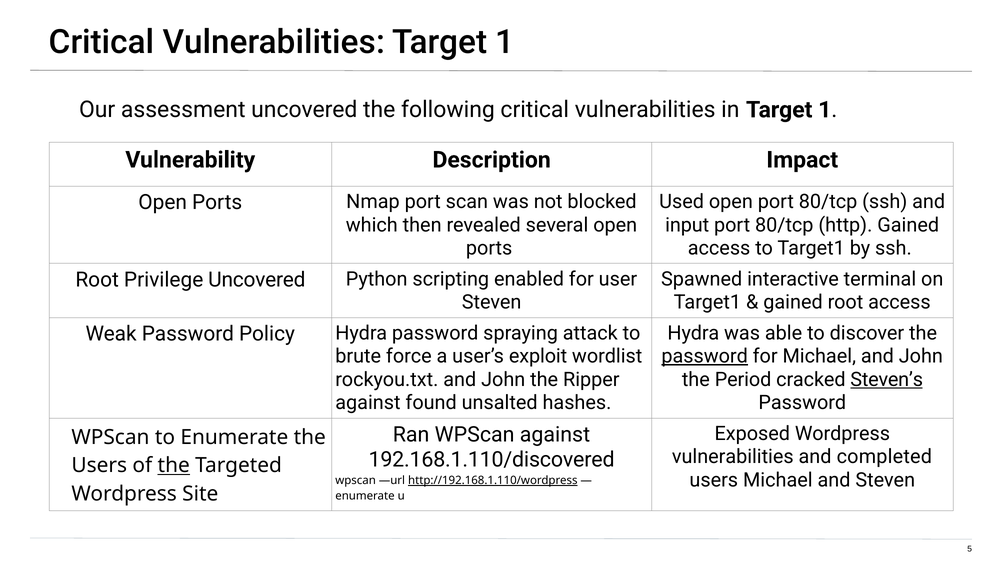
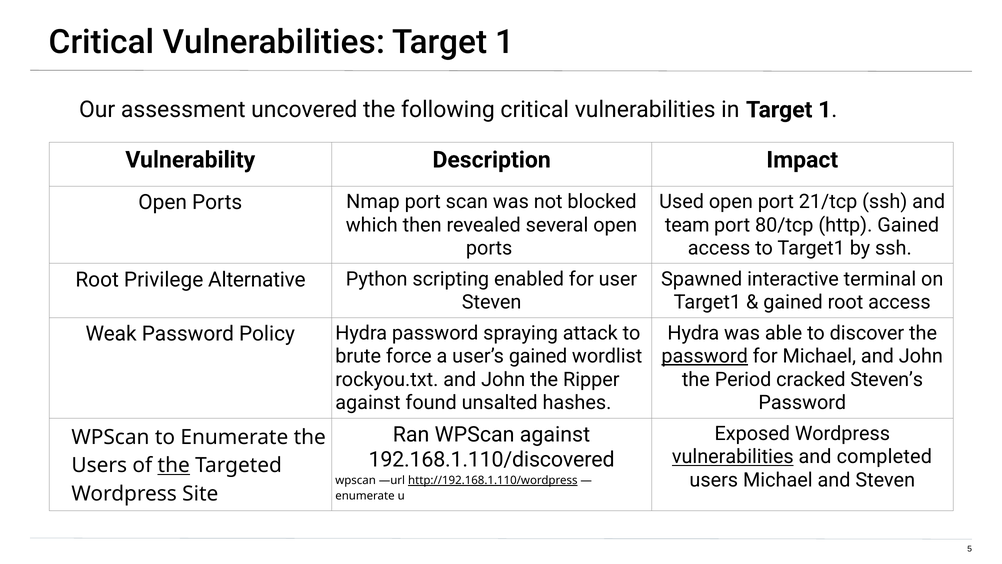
open port 80/tcp: 80/tcp -> 21/tcp (828, 202)
input: input -> team (687, 225)
Privilege Uncovered: Uncovered -> Alternative (257, 280)
user’s exploit: exploit -> gained (538, 356)
Steven’s underline: present -> none (887, 379)
vulnerabilities underline: none -> present (733, 457)
